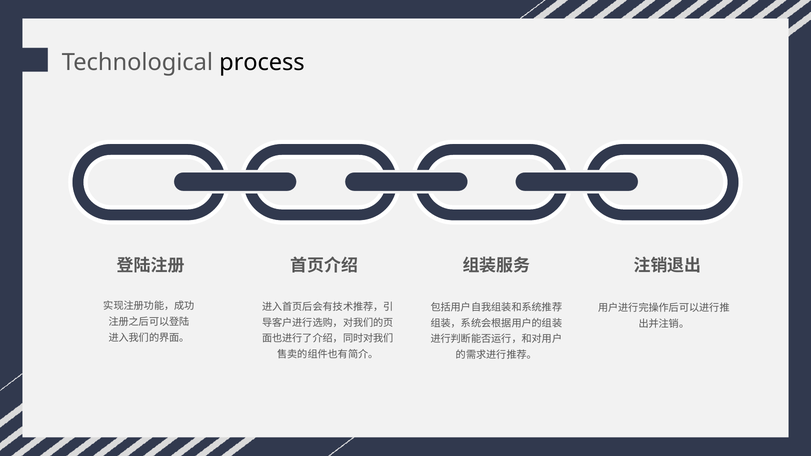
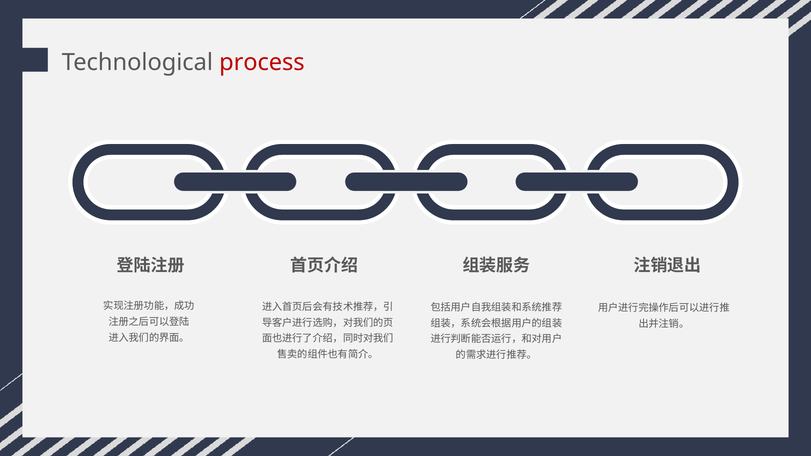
process colour: black -> red (262, 63)
